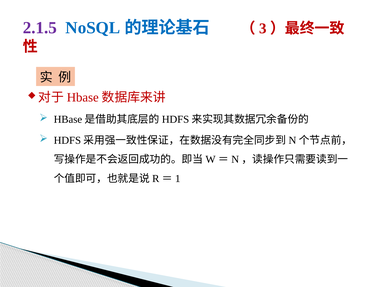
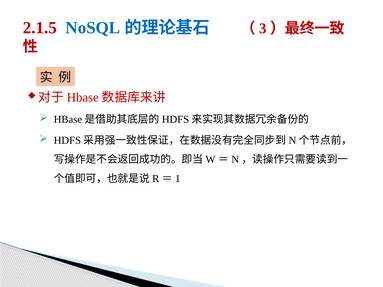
2.1.5 colour: purple -> red (40, 28)
